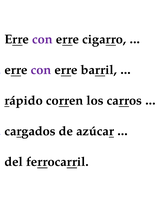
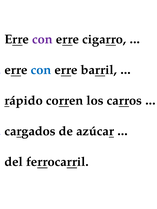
con colour: purple -> blue (41, 70)
